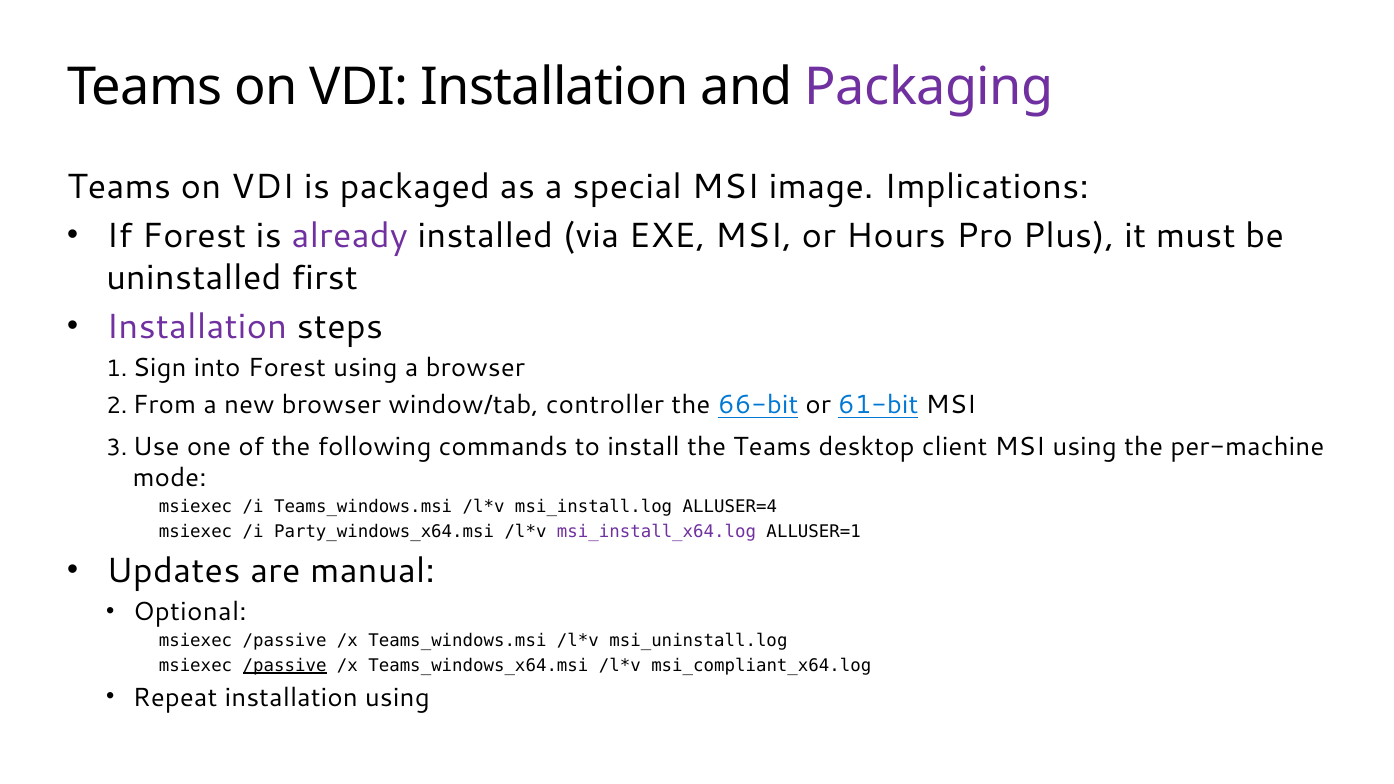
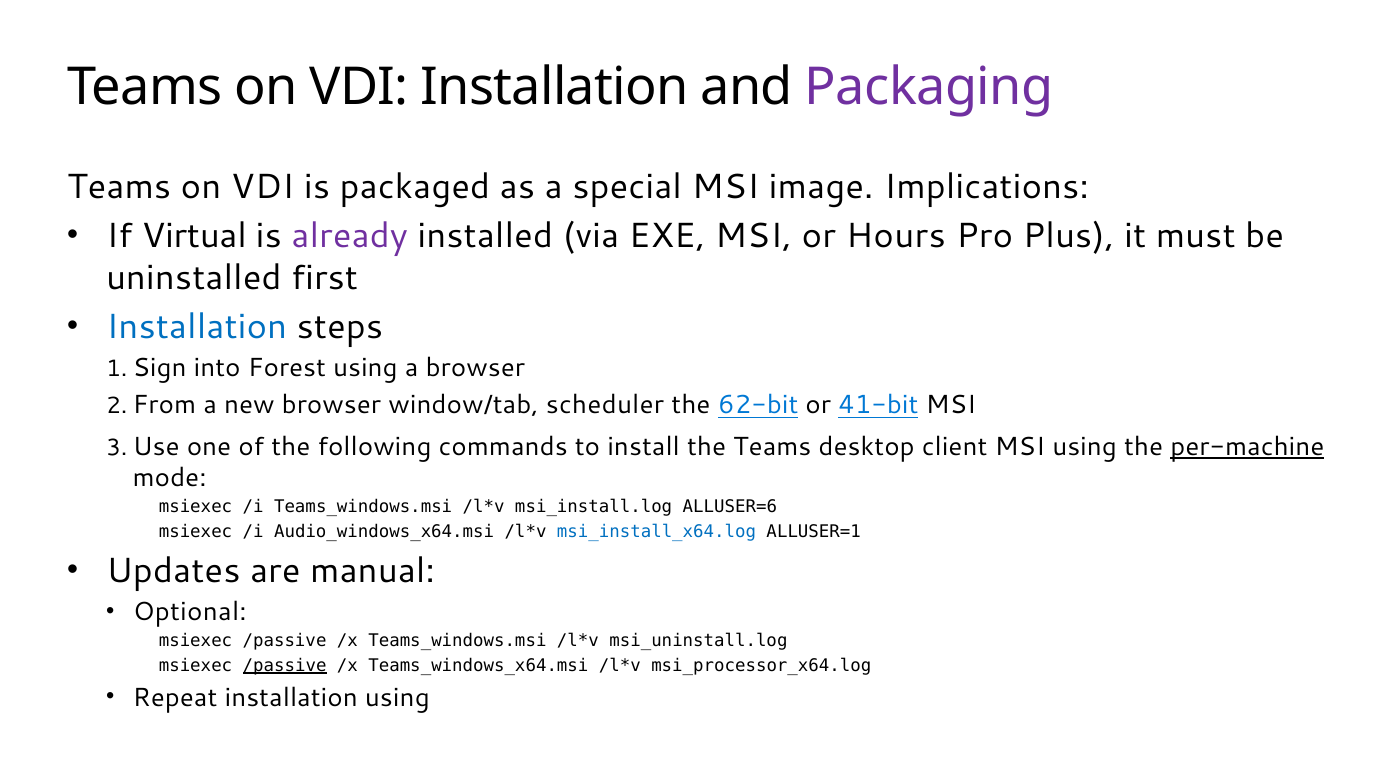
If Forest: Forest -> Virtual (194, 236)
Installation colour: purple -> blue (197, 327)
controller: controller -> scheduler (605, 405)
66-bit: 66-bit -> 62-bit (758, 405)
61-bit: 61-bit -> 41-bit (878, 405)
per-machine underline: none -> present (1247, 447)
ALLUSER=4: ALLUSER=4 -> ALLUSER=6 (730, 507)
Party_windows_x64.msi: Party_windows_x64.msi -> Audio_windows_x64.msi (384, 531)
msi_install_x64.log colour: purple -> blue (657, 531)
msi_compliant_x64.log: msi_compliant_x64.log -> msi_processor_x64.log (761, 666)
